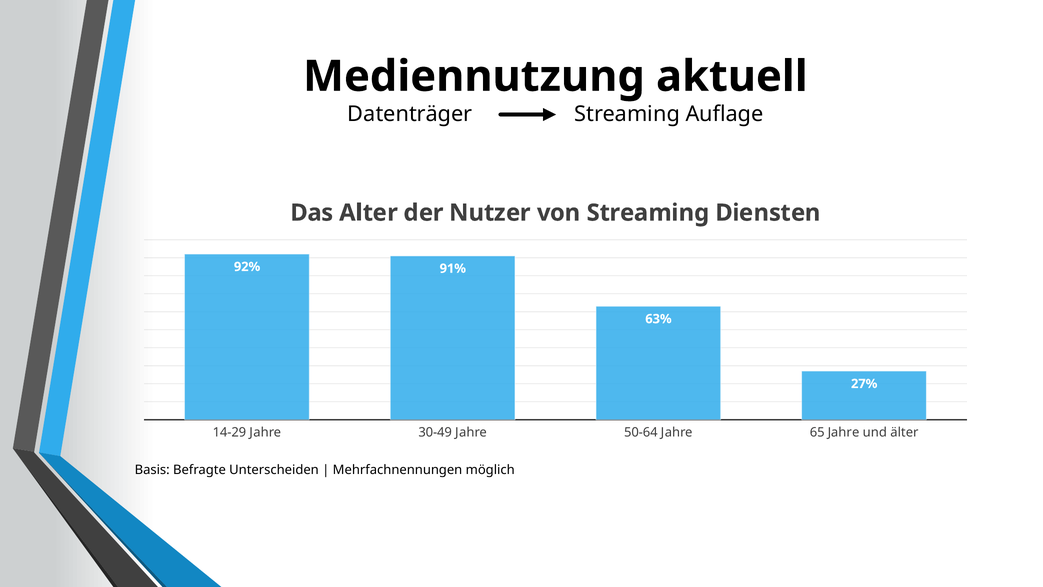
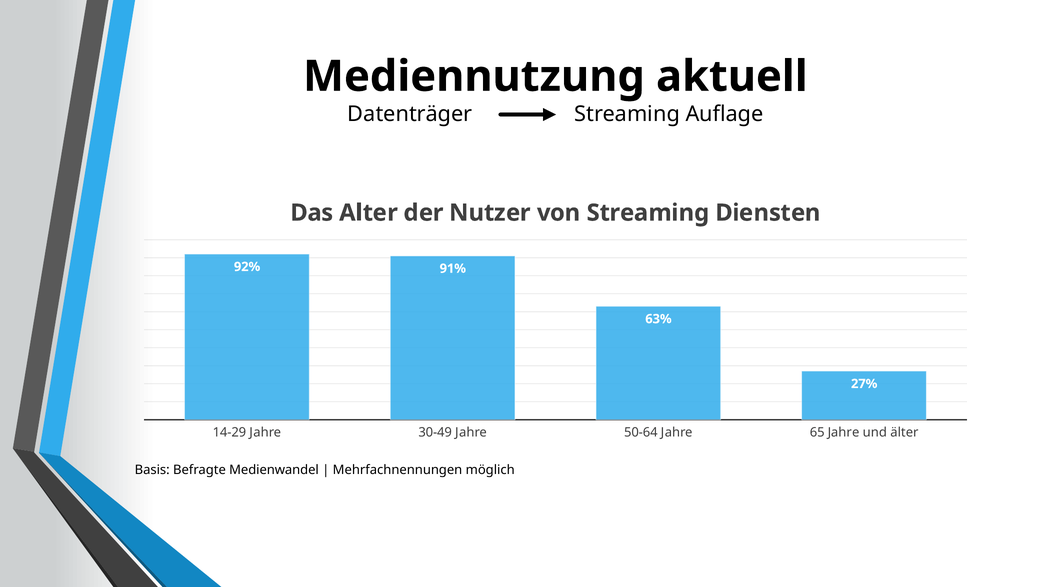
Unterscheiden: Unterscheiden -> Medienwandel (274, 470)
